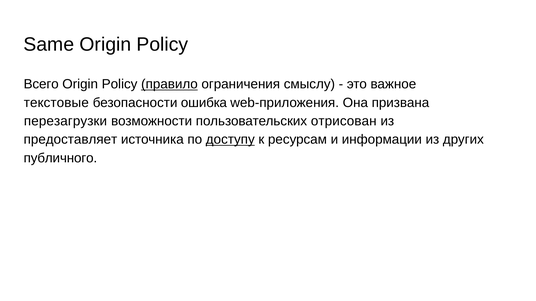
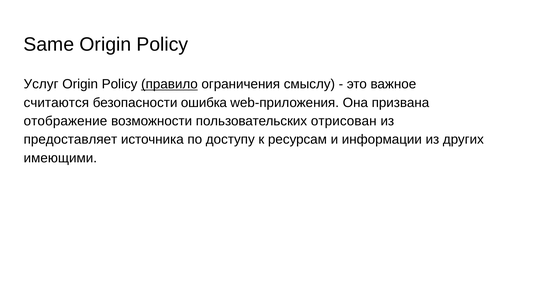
Всего: Всего -> Услуг (41, 84)
текстовые: текстовые -> считаются (56, 103)
перезагрузки: перезагрузки -> отображение (65, 121)
доступу underline: present -> none (230, 140)
публичного: публичного -> имеющими (60, 158)
